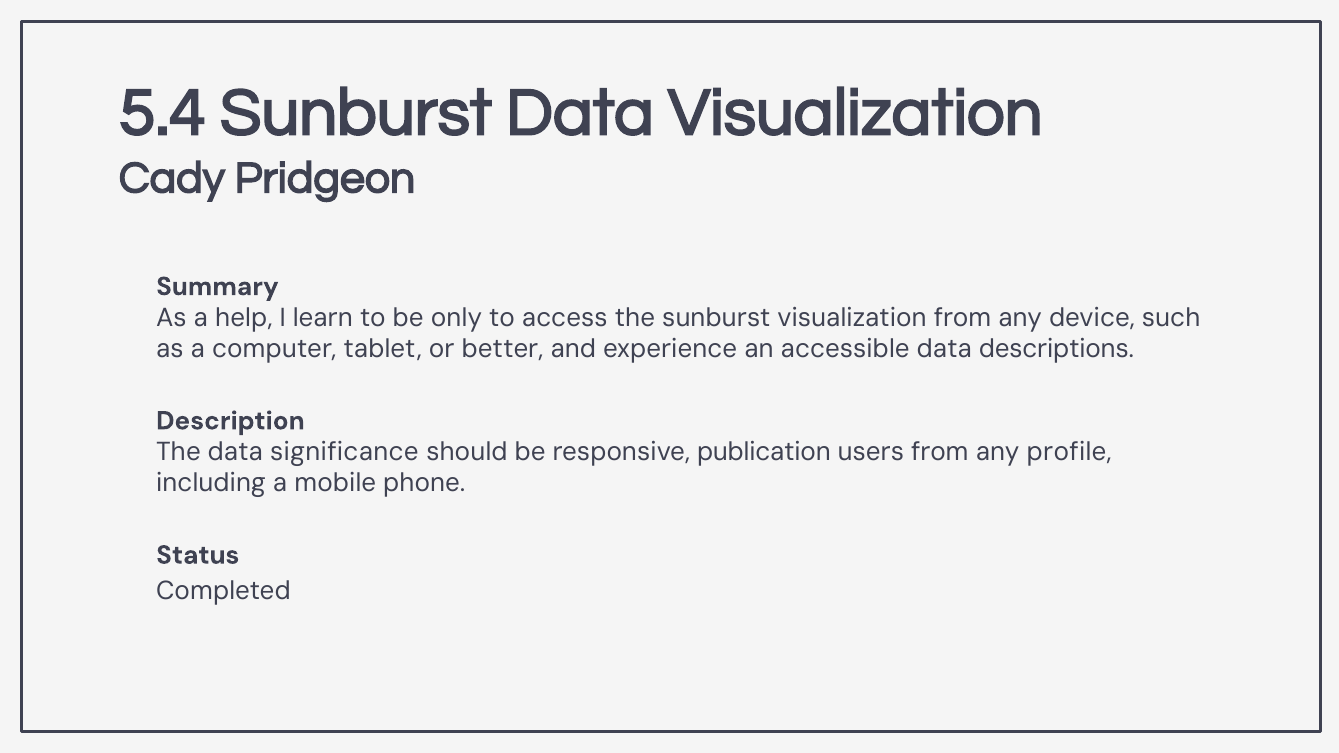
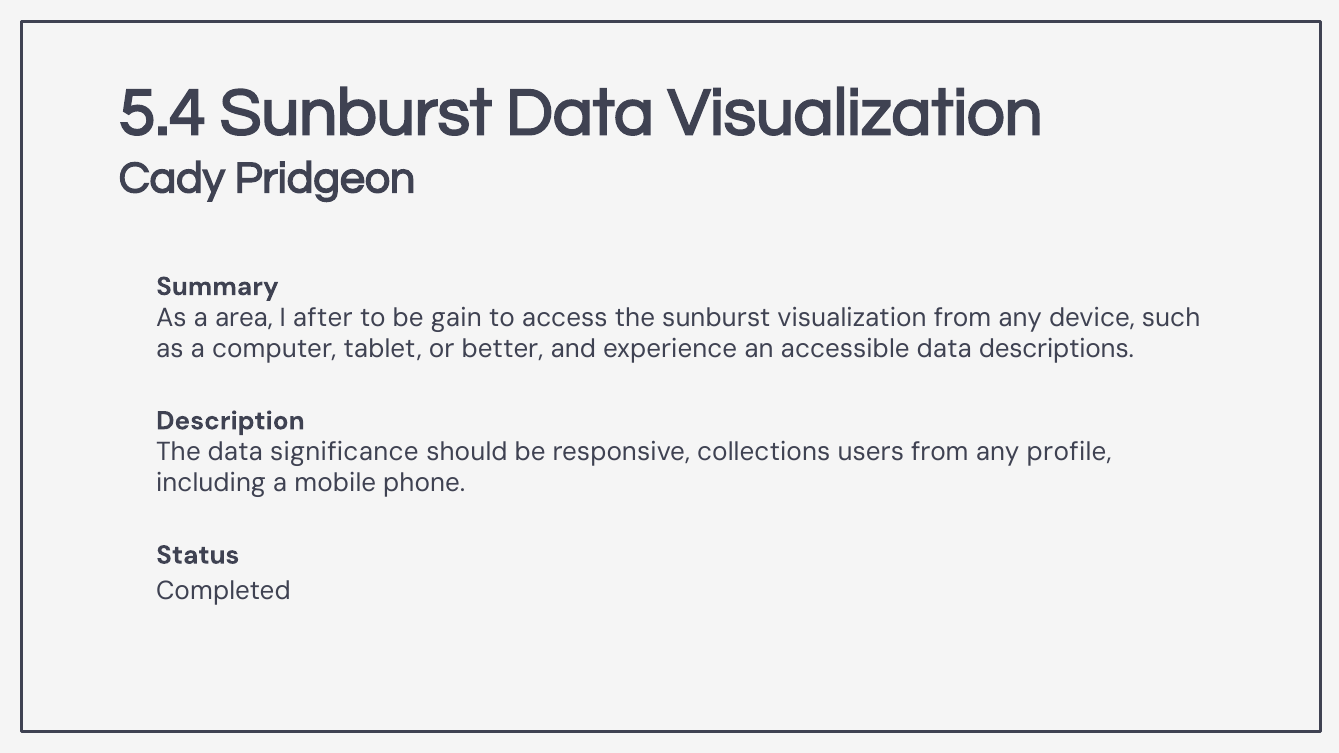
help: help -> area (244, 318)
learn: learn -> after (323, 318)
only: only -> gain (456, 318)
publication: publication -> collections (764, 452)
